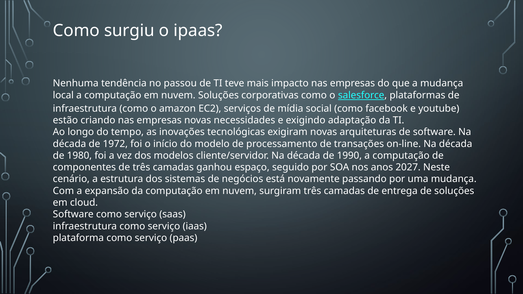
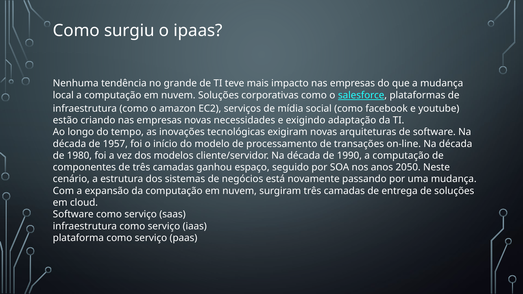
passou: passou -> grande (180, 83)
1972: 1972 -> 1957 (115, 144)
2027: 2027 -> 2050 (408, 167)
